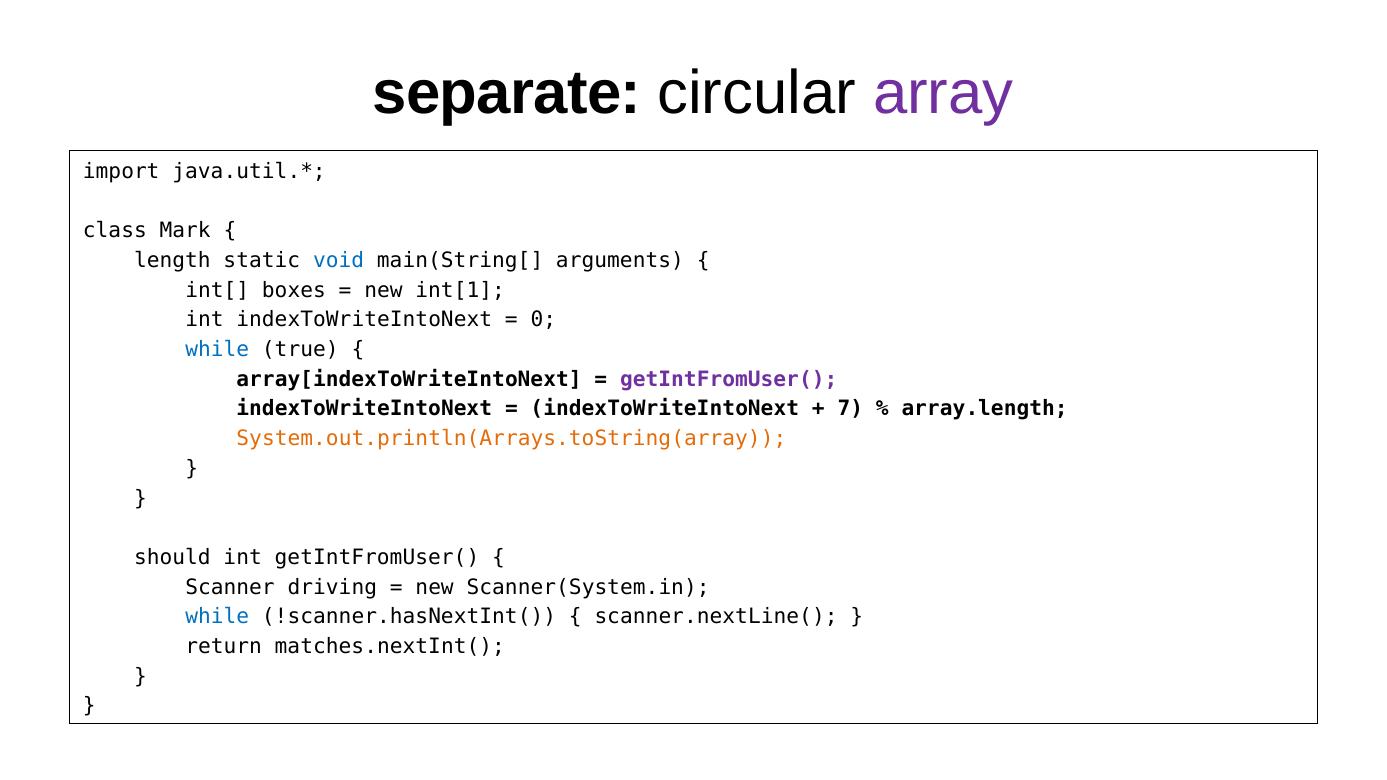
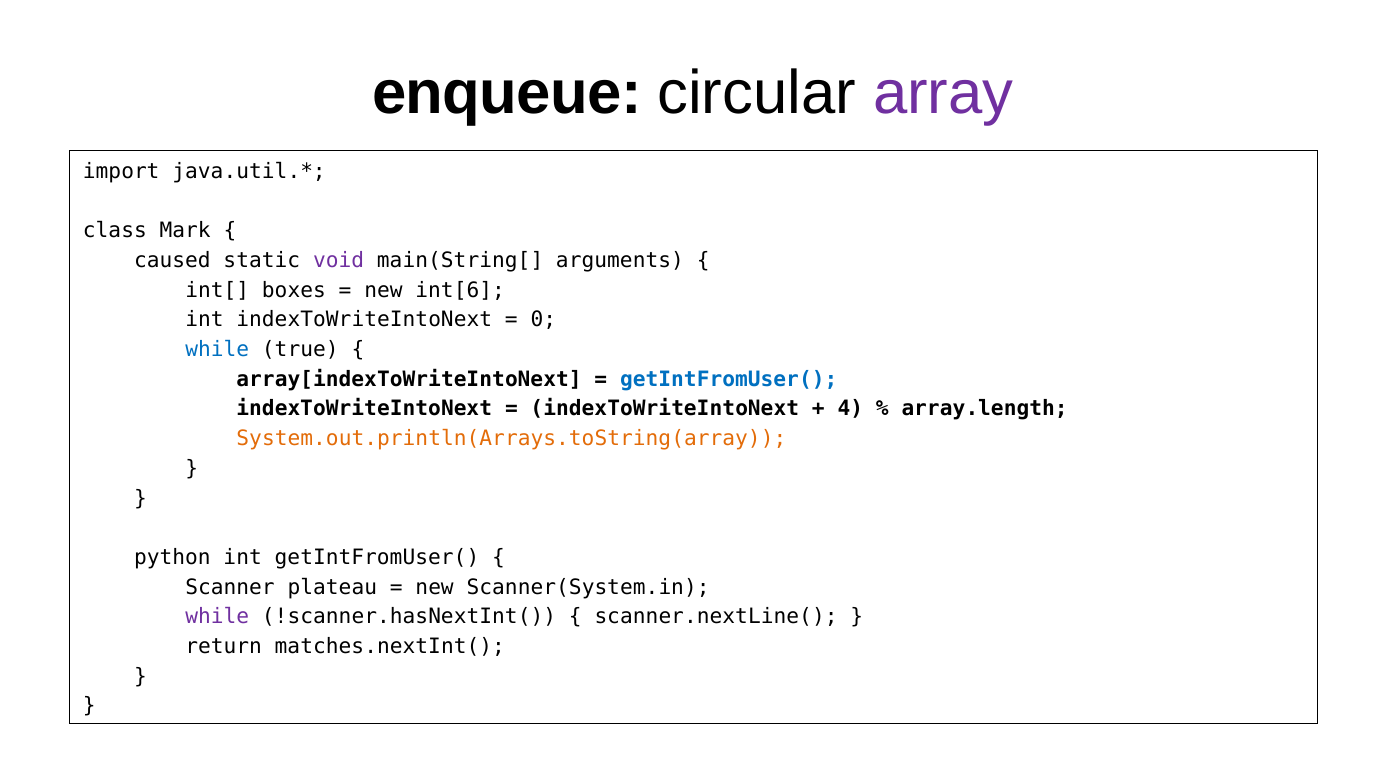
separate: separate -> enqueue (507, 94)
length: length -> caused (172, 261)
void colour: blue -> purple (339, 261)
int[1: int[1 -> int[6 (460, 290)
getIntFromUser( colour: purple -> blue (729, 379)
7: 7 -> 4 (850, 409)
should: should -> python (172, 558)
driving: driving -> plateau (332, 587)
while colour: blue -> purple (217, 617)
